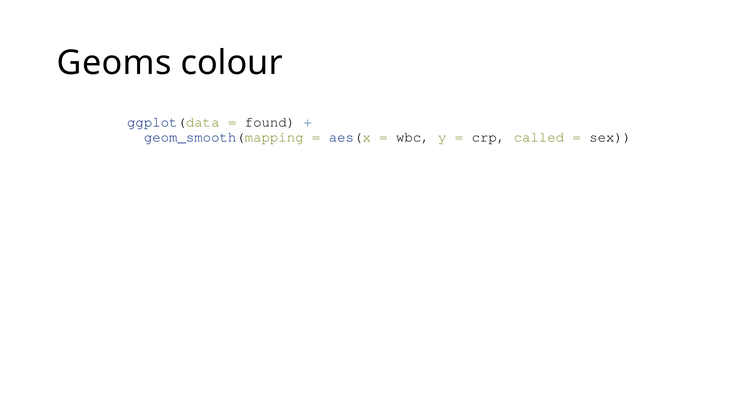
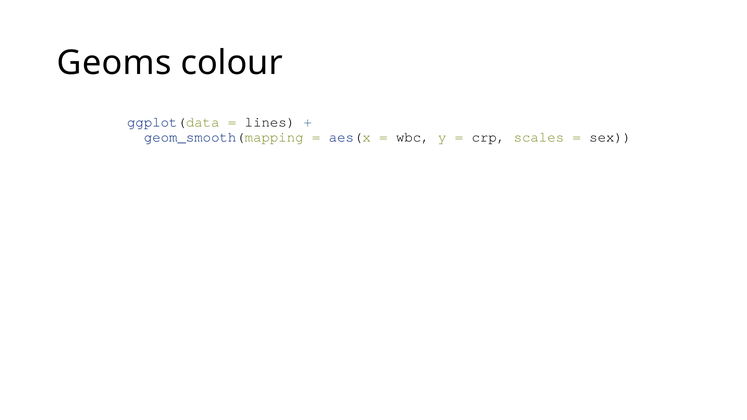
found: found -> lines (270, 122)
called: called -> scales (539, 137)
